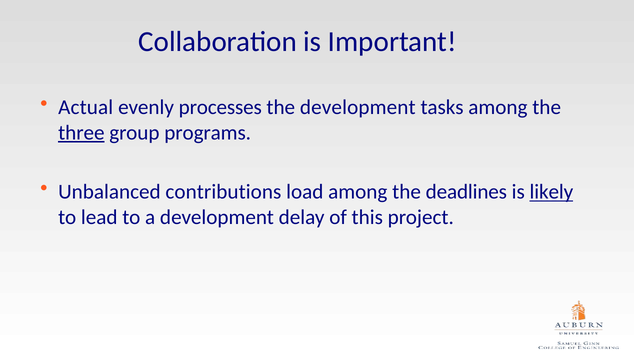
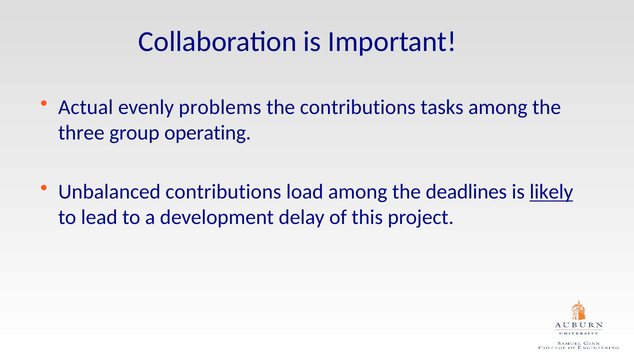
processes: processes -> problems (220, 108)
the development: development -> contributions (358, 108)
three underline: present -> none (81, 133)
programs: programs -> operating (208, 133)
